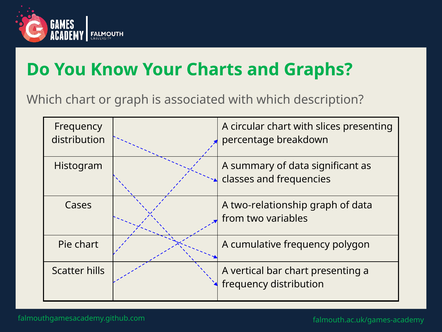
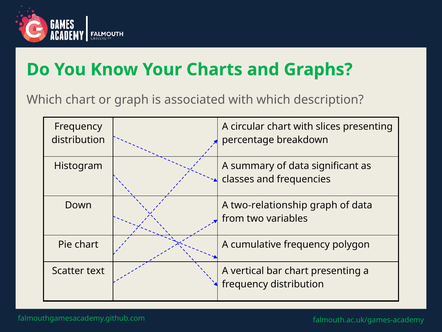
Cases: Cases -> Down (78, 205)
hills: hills -> text (96, 271)
